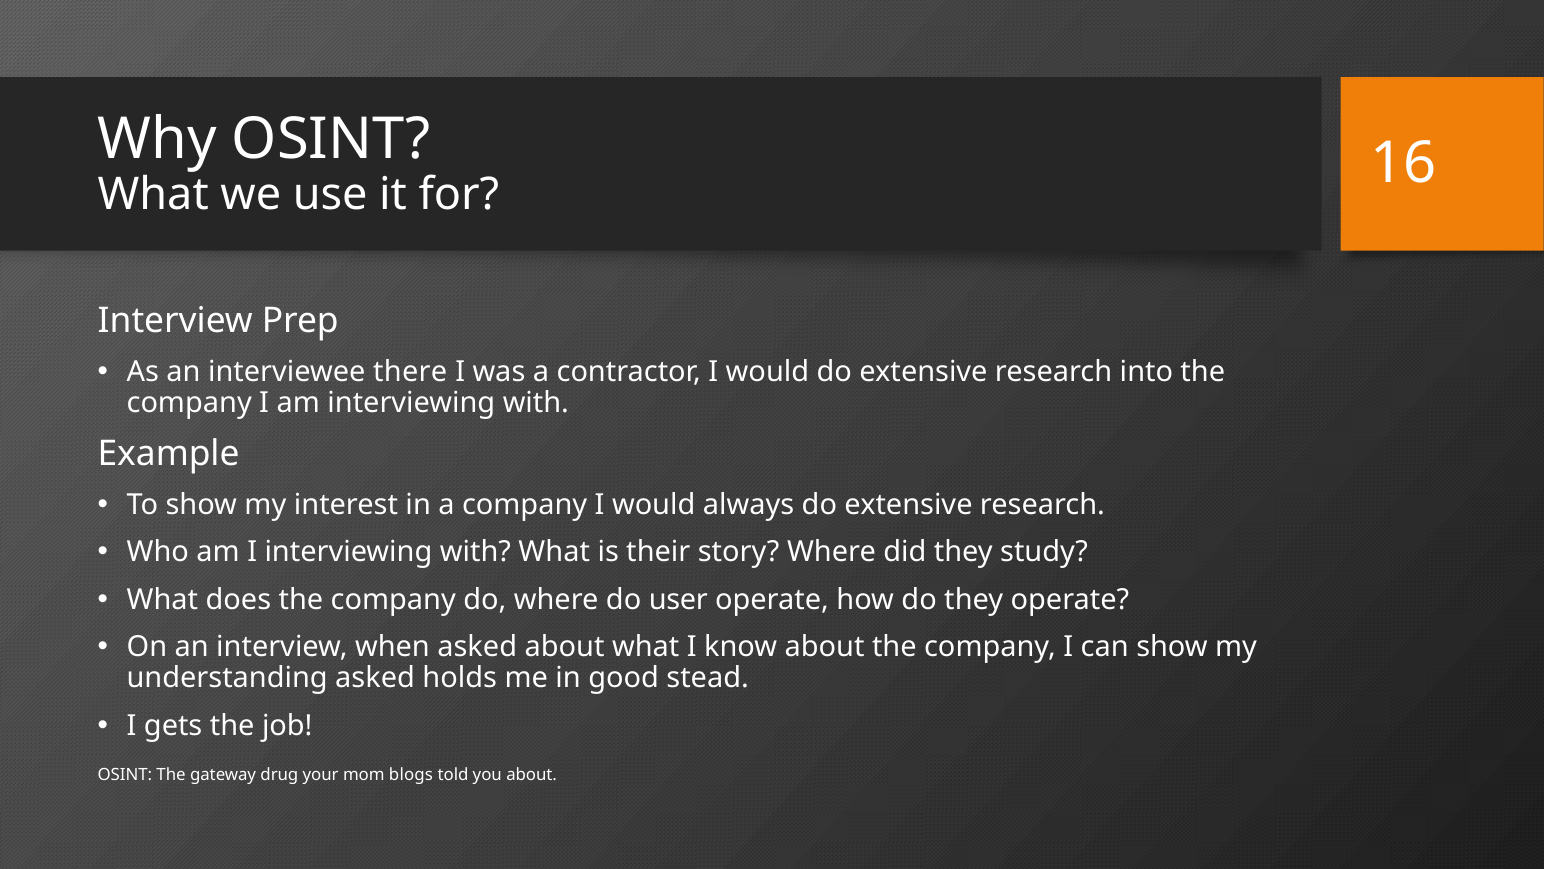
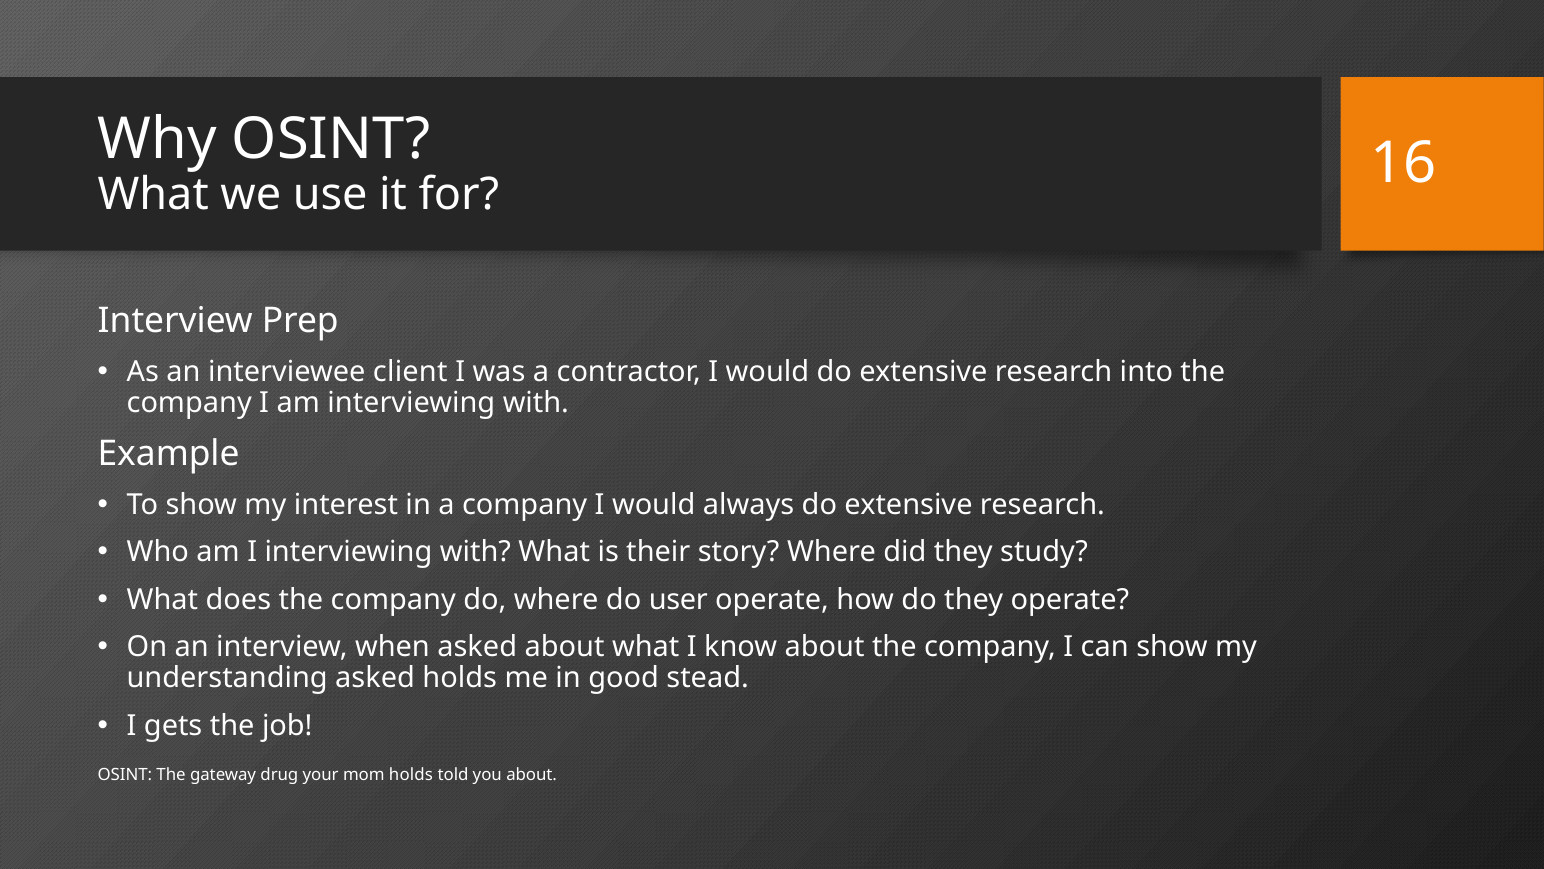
there: there -> client (410, 371)
mom blogs: blogs -> holds (411, 775)
